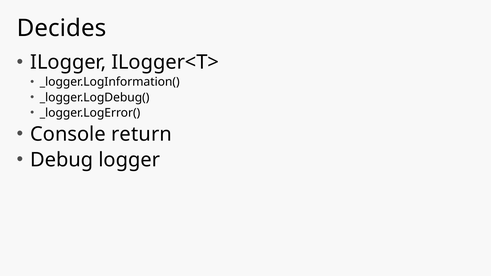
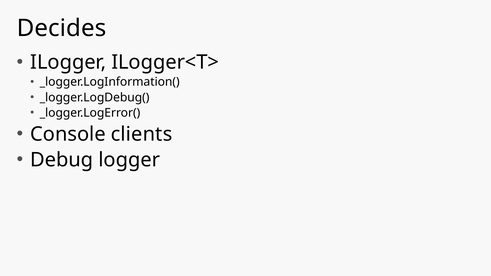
return: return -> clients (142, 134)
